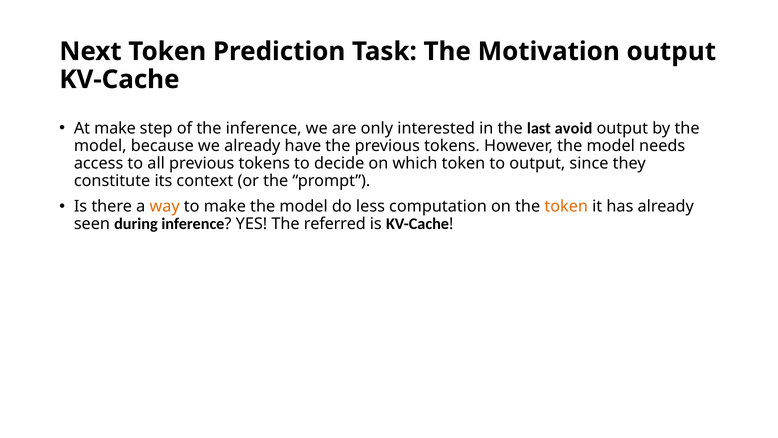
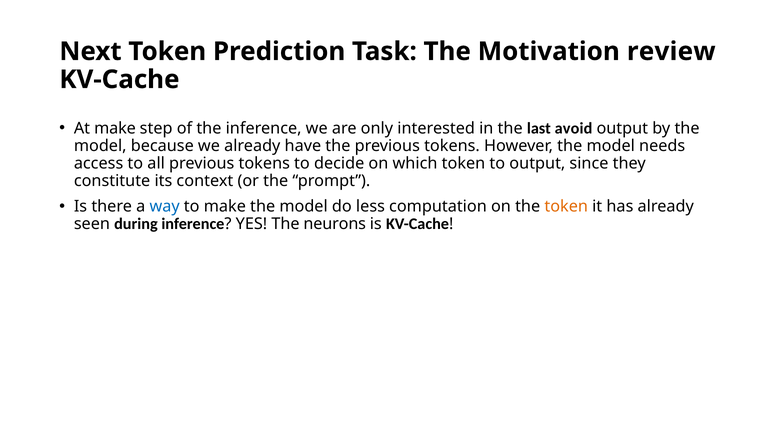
Motivation output: output -> review (671, 51)
way colour: orange -> blue (165, 206)
referred: referred -> neurons (335, 224)
